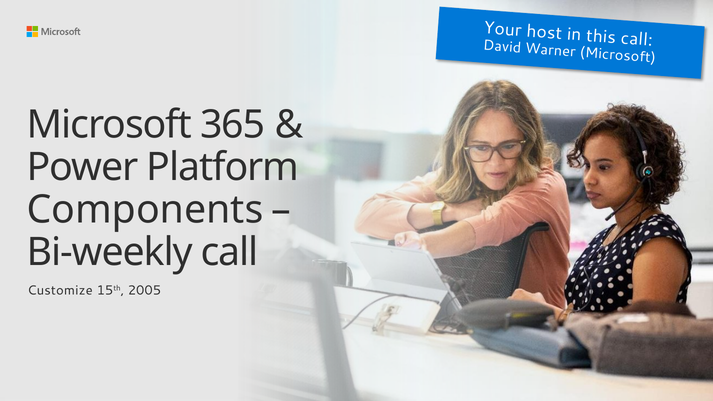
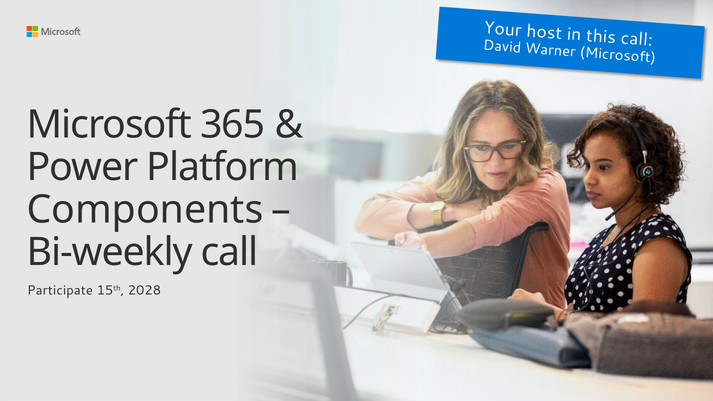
Customize: Customize -> Participate (60, 290)
2005: 2005 -> 2028 (144, 290)
